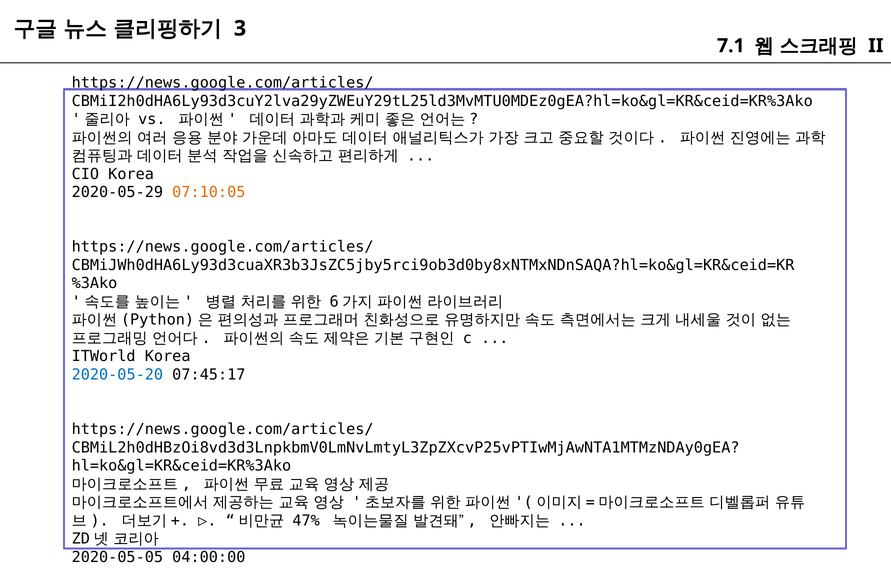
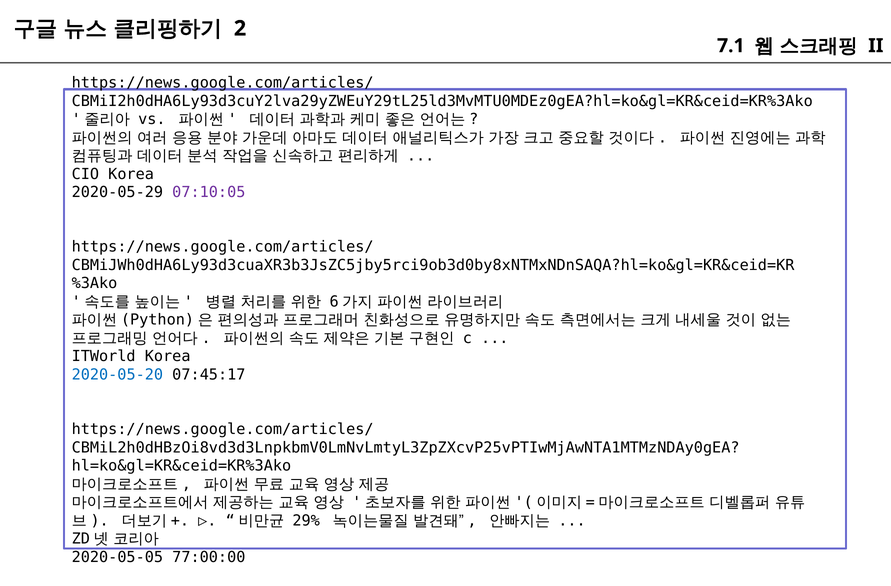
3: 3 -> 2 (240, 28)
07:10:05 colour: orange -> purple (209, 192)
47%: 47% -> 29% (306, 520)
04:00:00: 04:00:00 -> 77:00:00 (209, 556)
